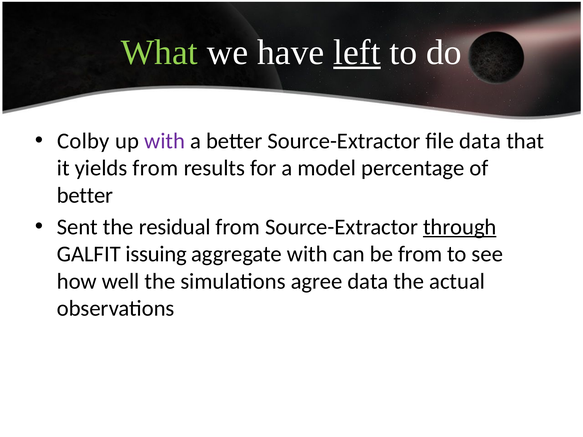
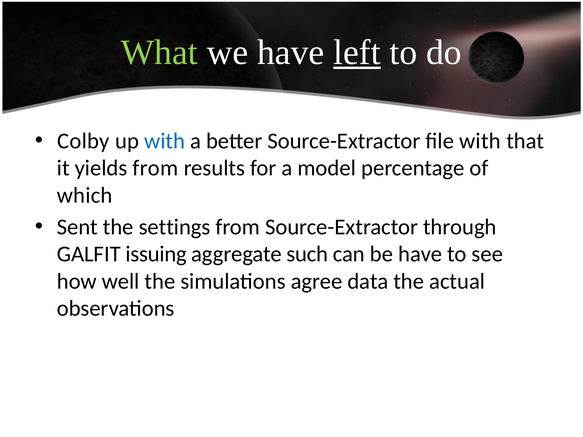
with colour: purple -> blue (165, 141)
file data: data -> with (480, 141)
better: better -> which (85, 195)
residual: residual -> settings (175, 227)
through underline: present -> none (460, 227)
aggregate with: with -> such (307, 254)
be from: from -> have (420, 254)
